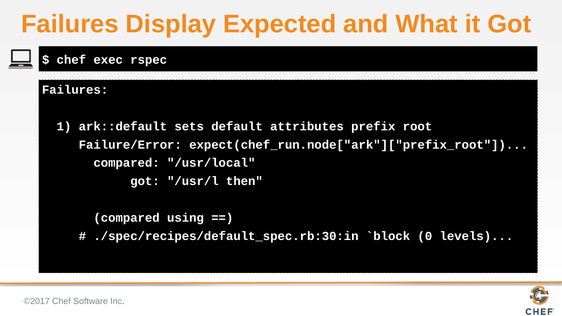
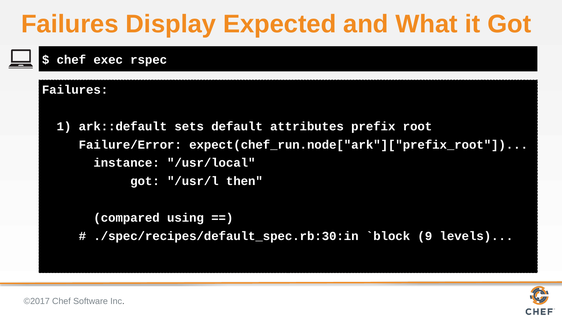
compared: compared -> instance (127, 163)
0: 0 -> 9 (425, 236)
